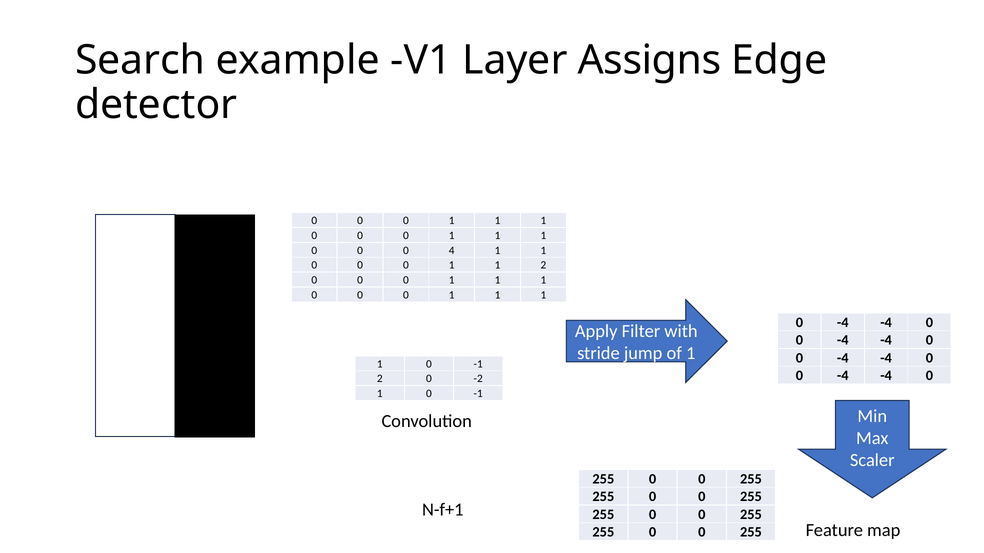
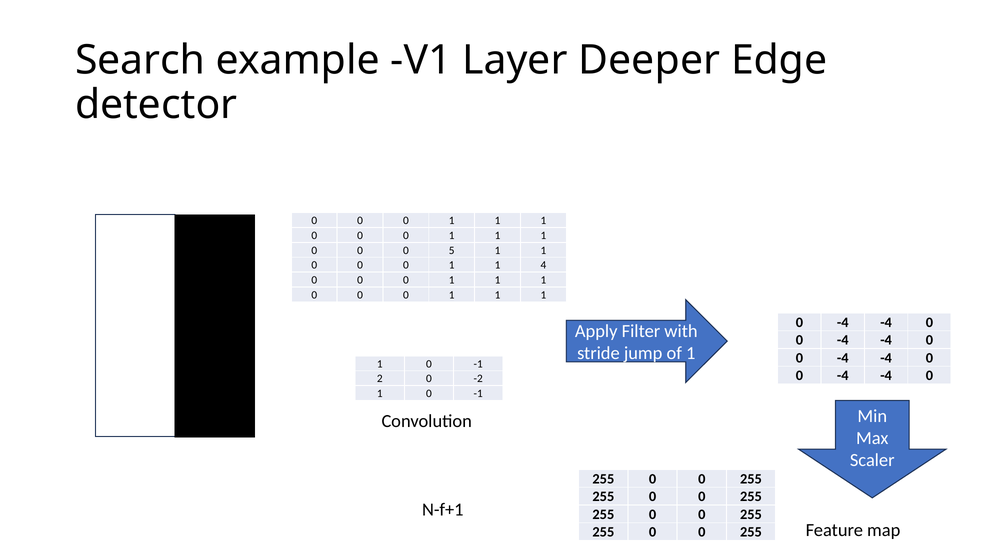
Assigns: Assigns -> Deeper (649, 61)
4: 4 -> 5 (452, 251)
1 2: 2 -> 4 (543, 265)
